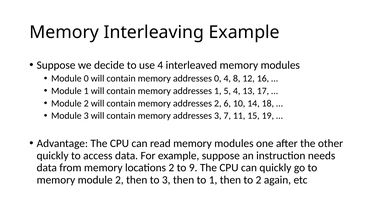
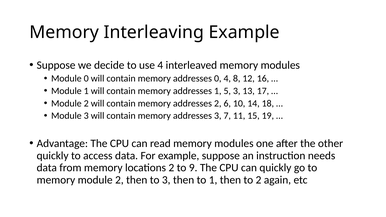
5 4: 4 -> 3 (237, 91)
